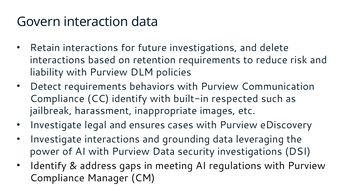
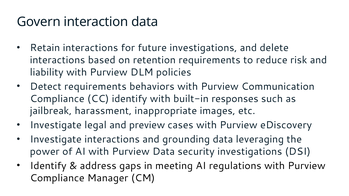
respected: respected -> responses (235, 99)
ensures: ensures -> preview (147, 125)
